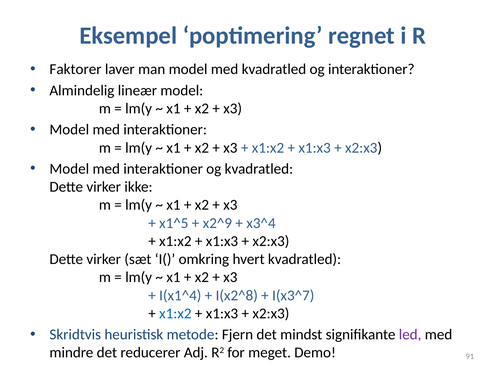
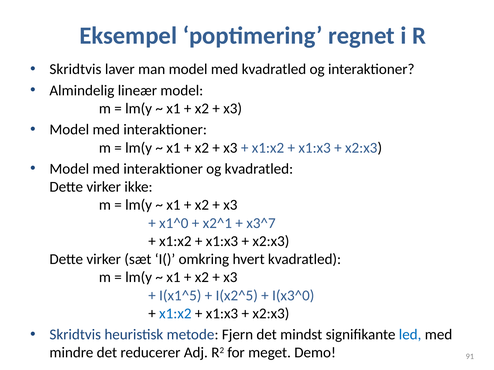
Faktorer: Faktorer -> Skridtvis (75, 69)
x1^5: x1^5 -> x1^0 (174, 223)
x2^9: x2^9 -> x2^1 (217, 223)
x3^4: x3^4 -> x3^7 (261, 223)
I(x1^4: I(x1^4 -> I(x1^5 (180, 296)
I(x2^8: I(x2^8 -> I(x2^5 (237, 296)
I(x3^7: I(x3^7 -> I(x3^0 (293, 296)
led colour: purple -> blue (410, 335)
